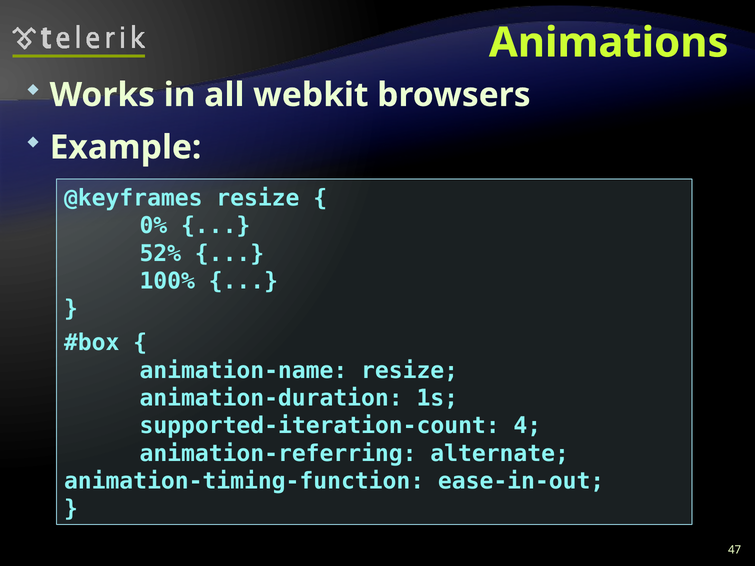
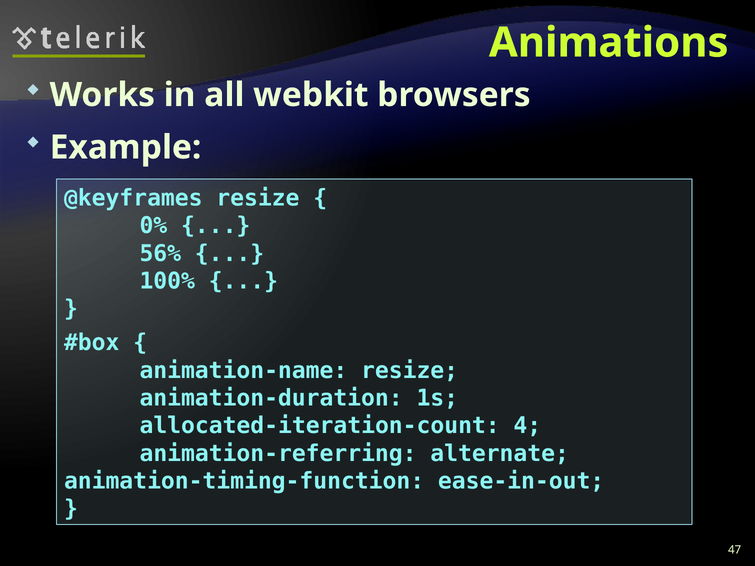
52%: 52% -> 56% (160, 254)
supported-iteration-count: supported-iteration-count -> allocated-iteration-count (320, 426)
